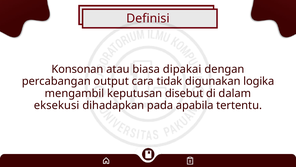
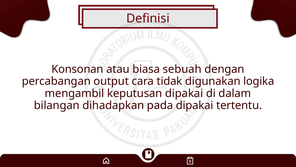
dipakai: dipakai -> sebuah (182, 69)
keputusan disebut: disebut -> dipakai (184, 93)
eksekusi: eksekusi -> bilangan (57, 105)
pada apabila: apabila -> dipakai (195, 105)
